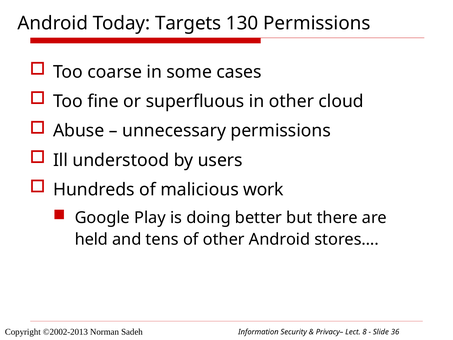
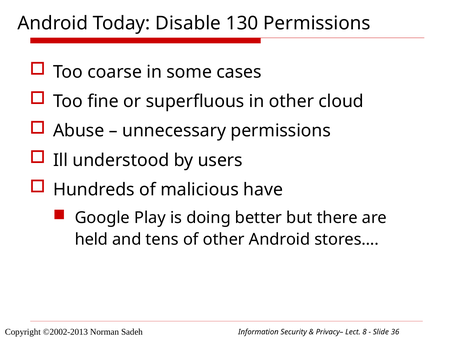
Targets: Targets -> Disable (188, 23)
work: work -> have (263, 190)
